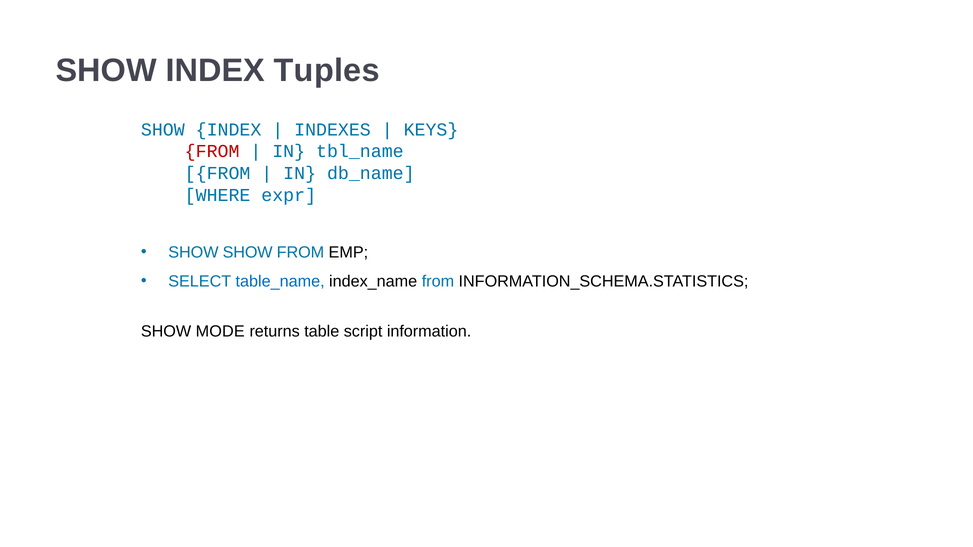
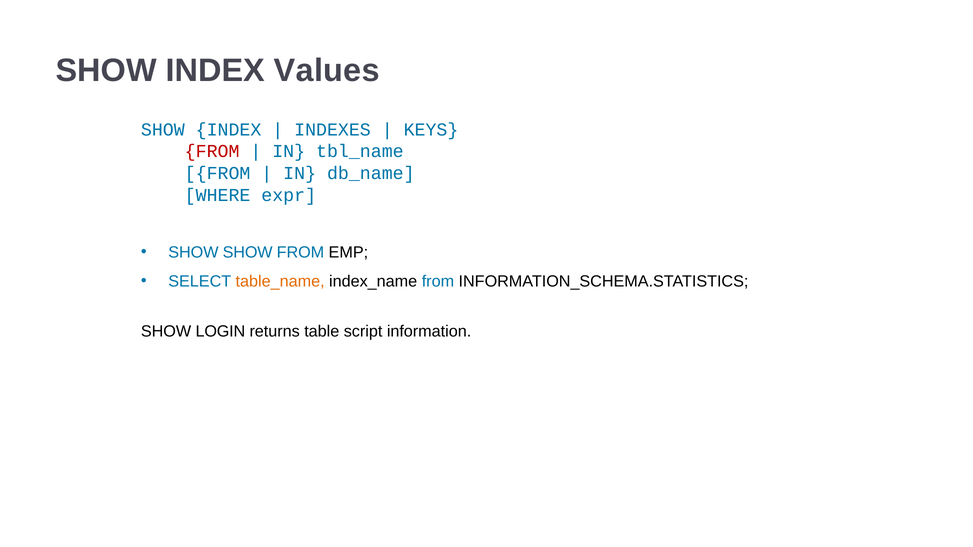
Tuples: Tuples -> Values (327, 70)
table_name colour: blue -> orange (280, 282)
MODE: MODE -> LOGIN (220, 332)
